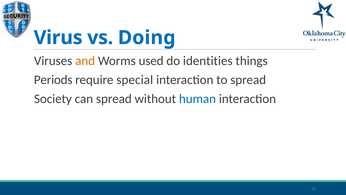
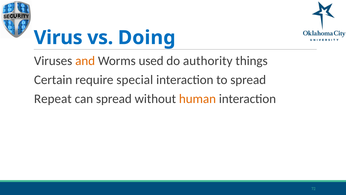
identities: identities -> authority (208, 61)
Periods: Periods -> Certain (53, 80)
Society: Society -> Repeat (53, 99)
human colour: blue -> orange (197, 99)
